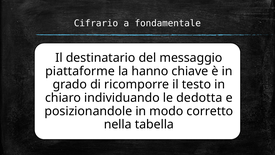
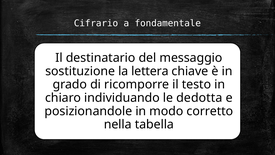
piattaforme: piattaforme -> sostituzione (80, 71)
hanno: hanno -> lettera (150, 71)
